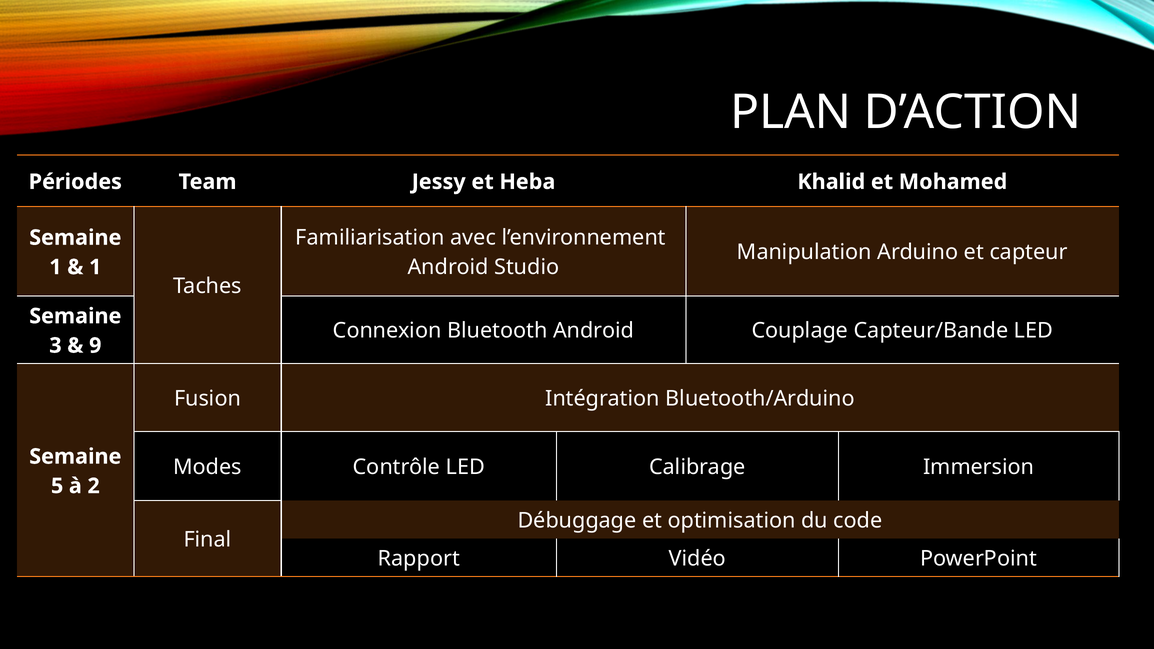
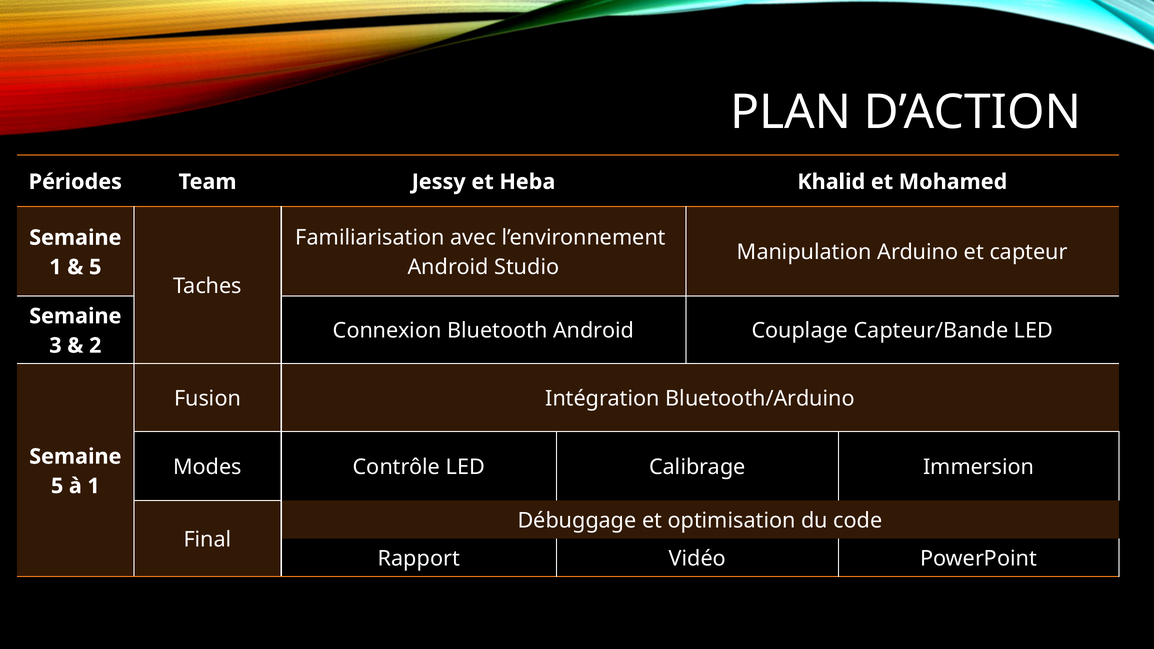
1: 1 -> 5 (95, 267)
9: 9 -> 2 (95, 346)
à 2: 2 -> 1 (94, 486)
